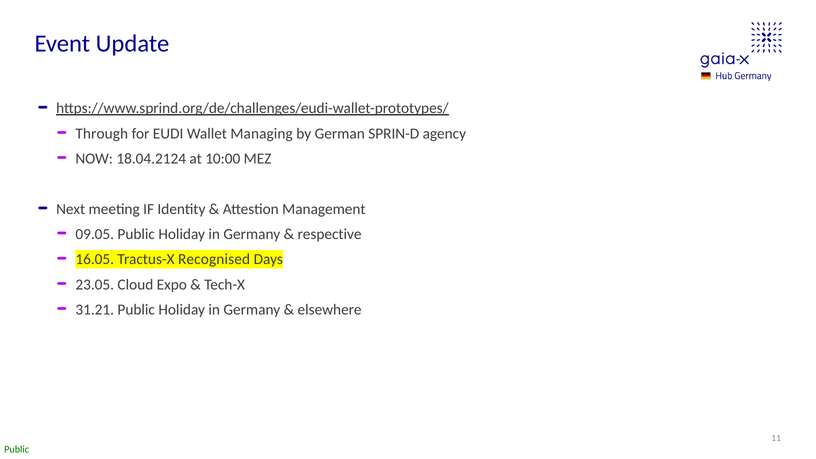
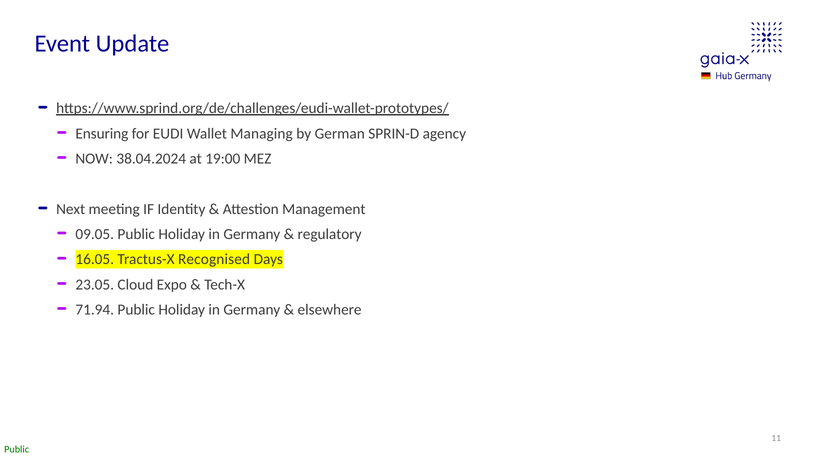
Through: Through -> Ensuring (102, 134)
18.04.2124: 18.04.2124 -> 38.04.2024 (151, 159)
10:00: 10:00 -> 19:00 (223, 159)
respective: respective -> regulatory (330, 234)
31.21: 31.21 -> 71.94 (95, 310)
